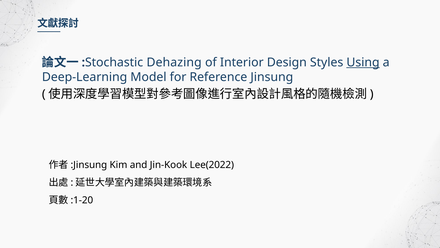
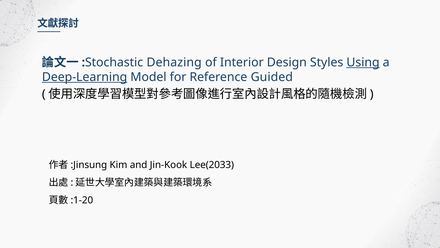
Deep-Learning underline: none -> present (85, 77)
Jinsung: Jinsung -> Guided (272, 77)
Lee(2022: Lee(2022 -> Lee(2033 (212, 165)
